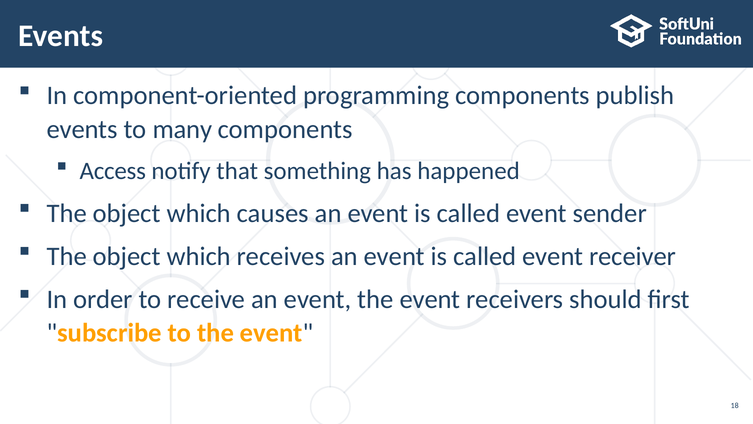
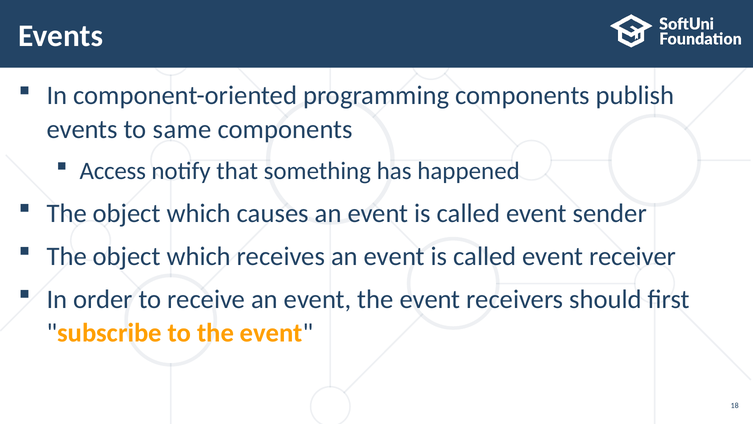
many: many -> same (182, 129)
